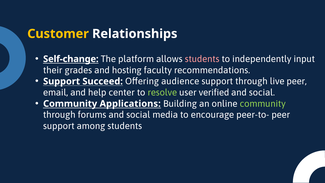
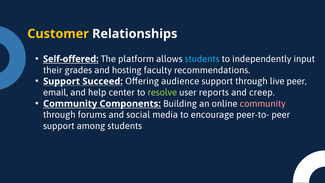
Self-change: Self-change -> Self-offered (71, 59)
students colour: pink -> light blue (202, 59)
verified: verified -> reports (214, 92)
social: social -> creep (262, 92)
Applications: Applications -> Components (130, 104)
community colour: light green -> pink (263, 104)
